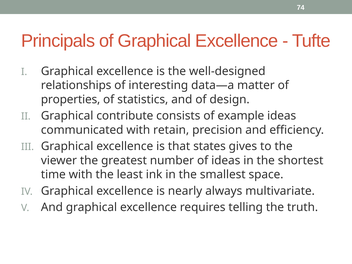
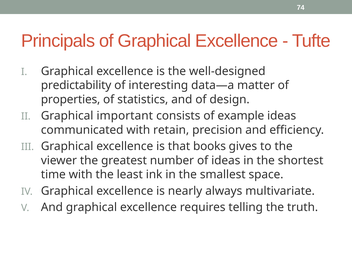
relationships: relationships -> predictability (76, 85)
contribute: contribute -> important (125, 116)
states: states -> books (210, 146)
